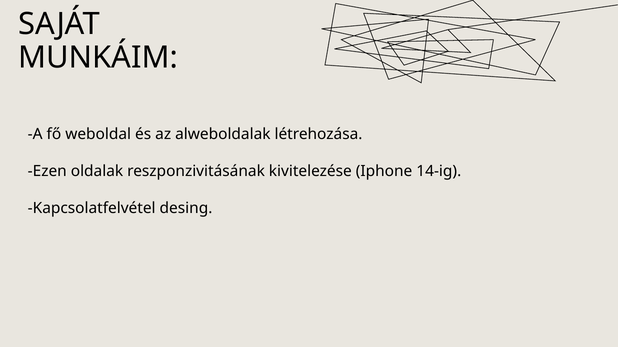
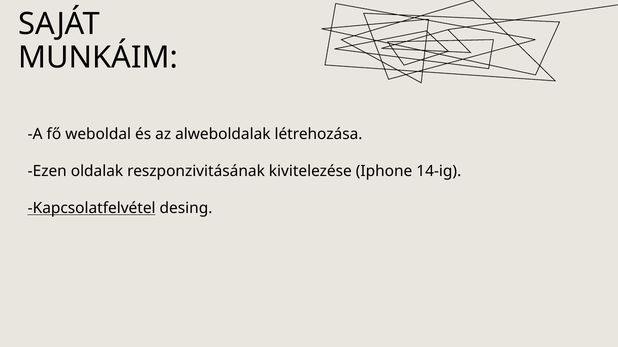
Kapcsolatfelvétel underline: none -> present (92, 208)
